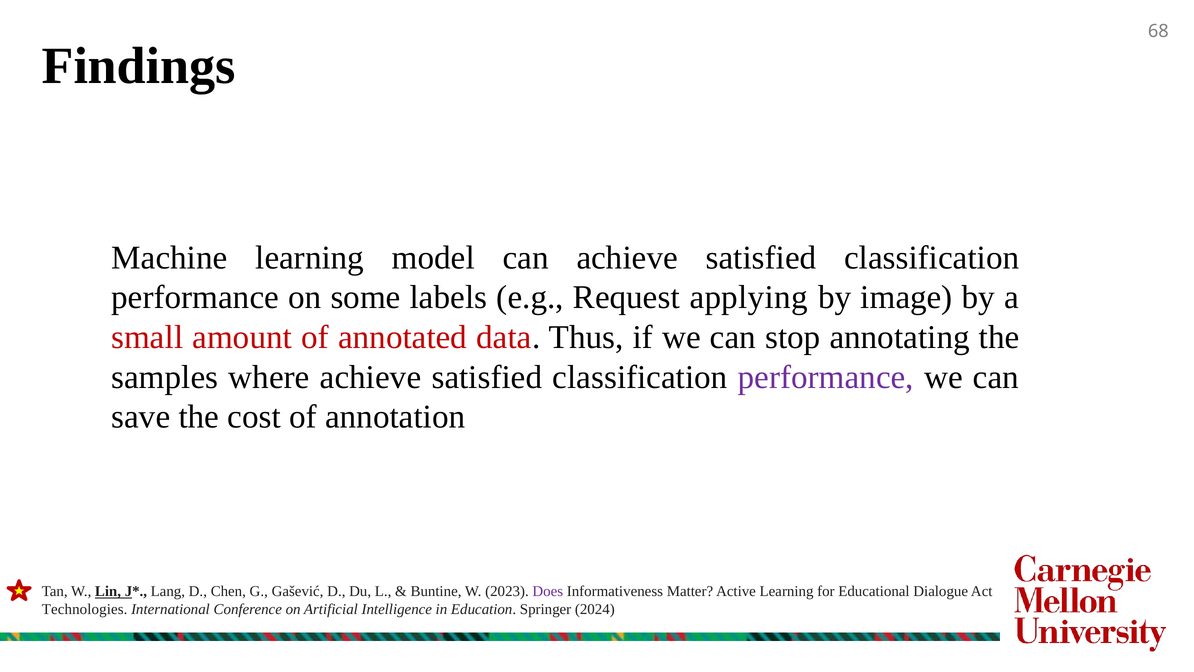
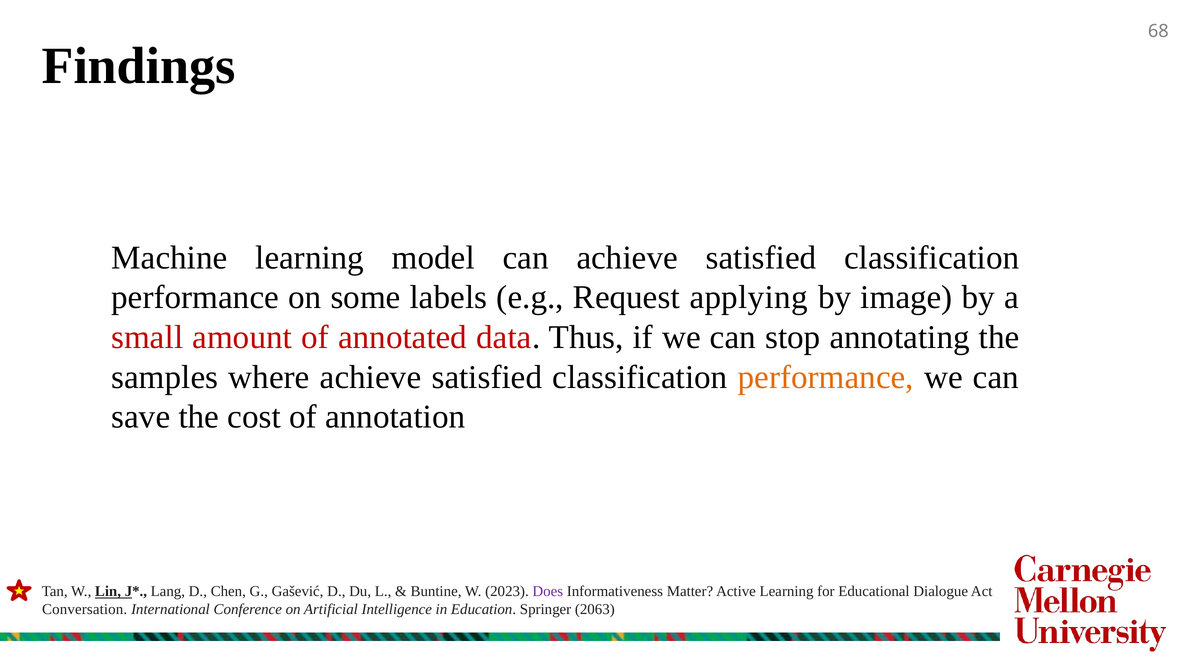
performance colour: purple -> orange (826, 377)
Technologies: Technologies -> Conversation (85, 609)
2024: 2024 -> 2063 (595, 609)
